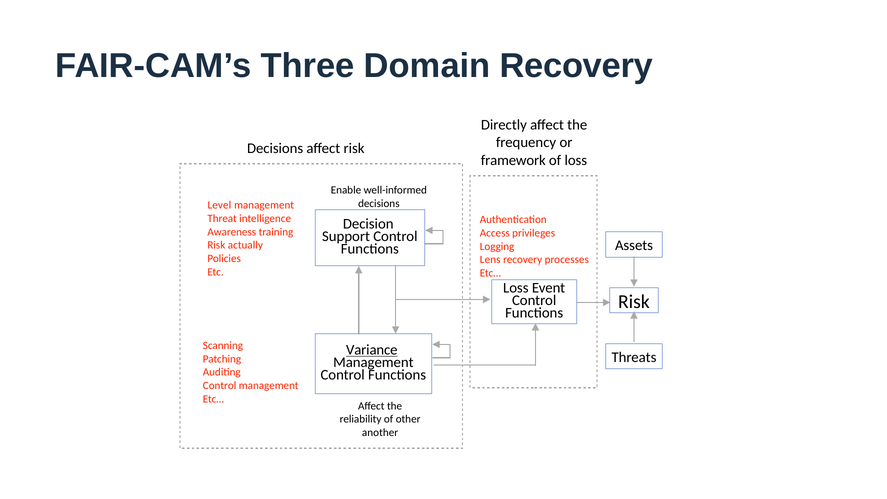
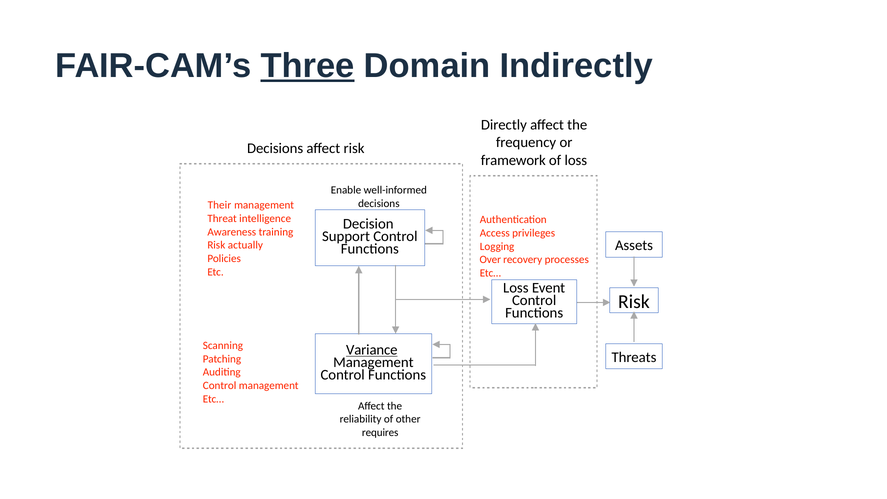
Three underline: none -> present (308, 66)
Domain Recovery: Recovery -> Indirectly (576, 66)
Level: Level -> Their (219, 205)
Lens: Lens -> Over (490, 260)
another: another -> requires (380, 433)
